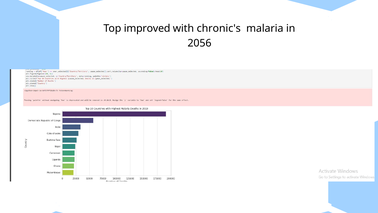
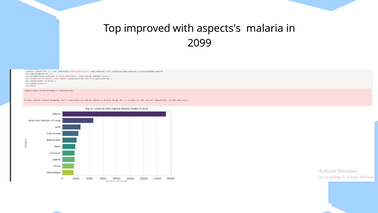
chronic's: chronic's -> aspects's (219, 28)
2056: 2056 -> 2099 (199, 43)
